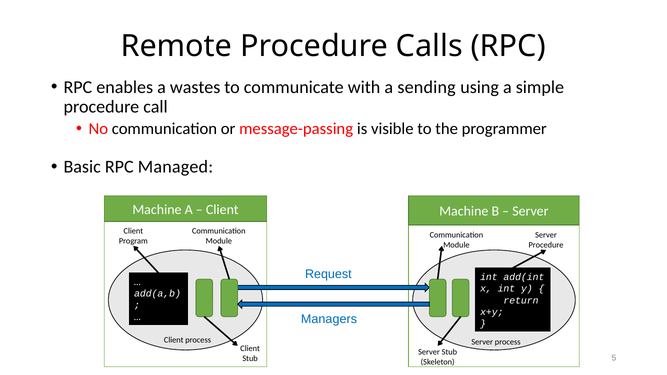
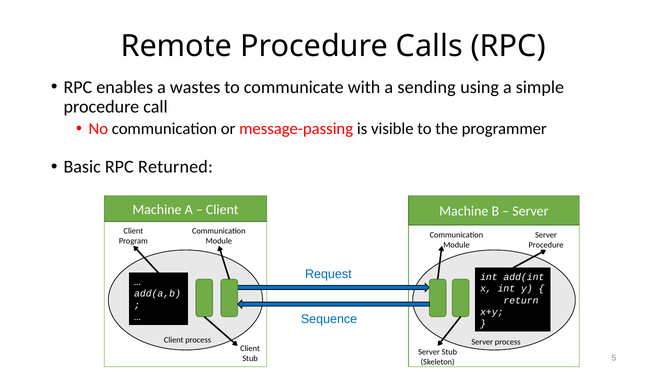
Managed: Managed -> Returned (175, 167)
Managers: Managers -> Sequence (329, 319)
